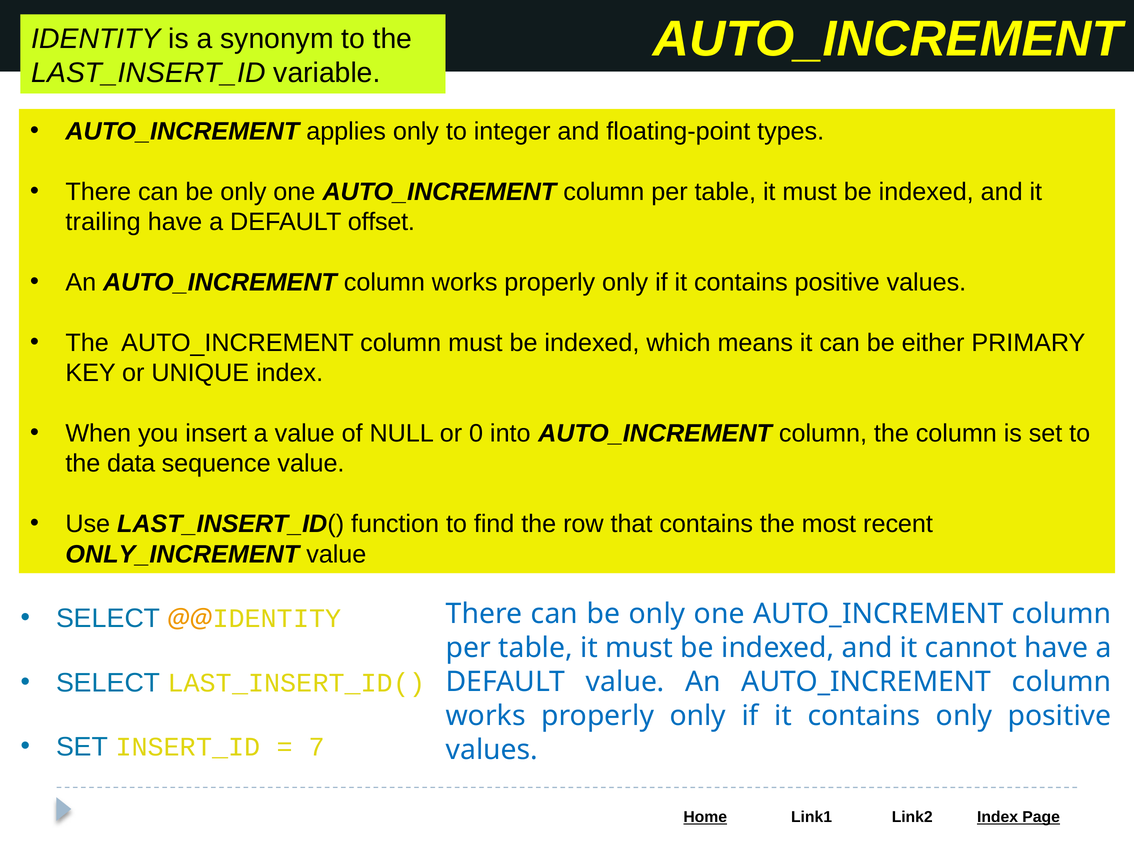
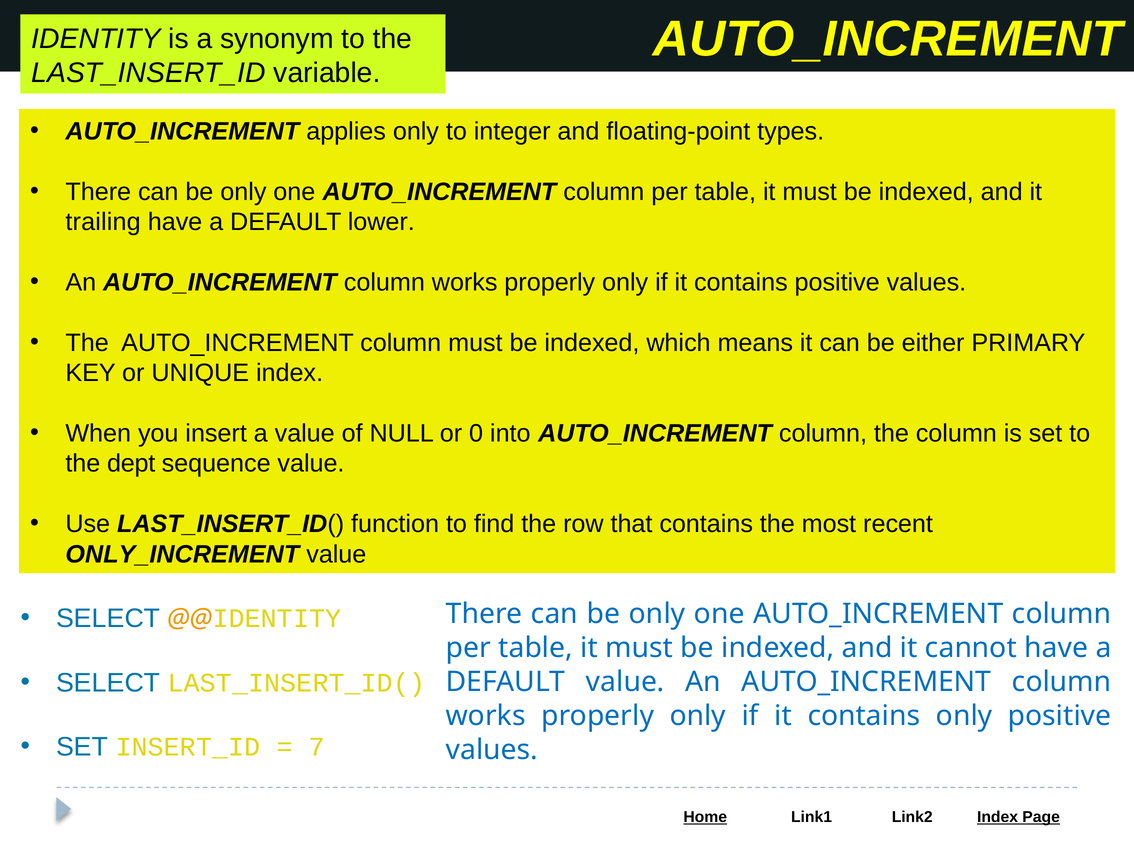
offset: offset -> lower (381, 222)
data: data -> dept (131, 464)
